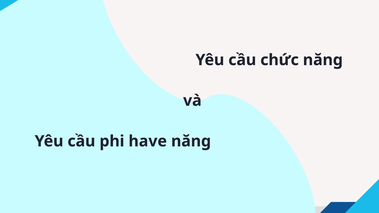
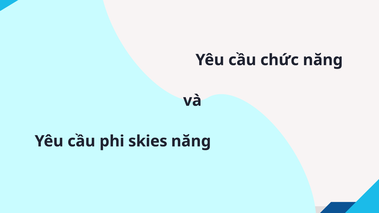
have: have -> skies (148, 141)
